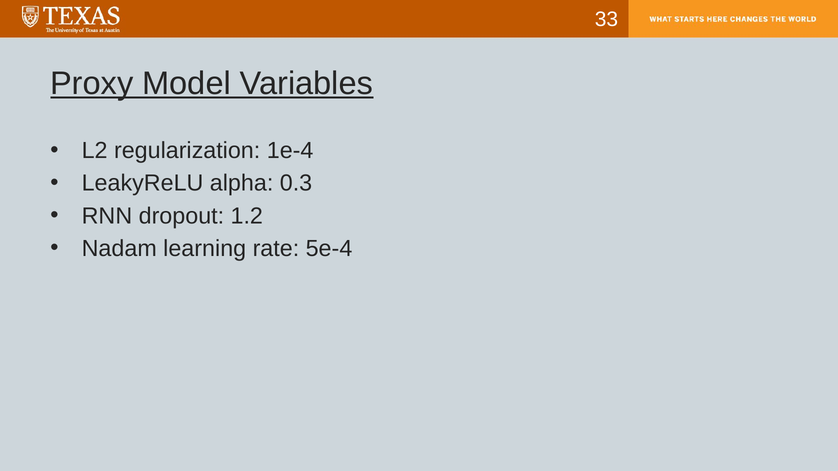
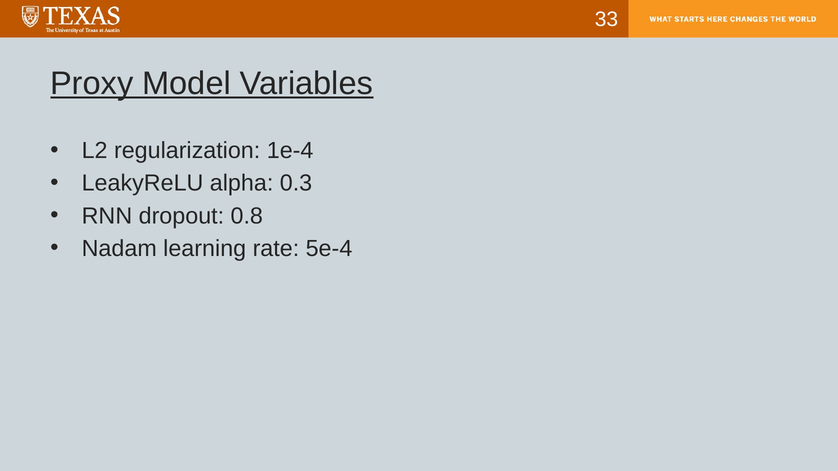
1.2: 1.2 -> 0.8 (247, 216)
